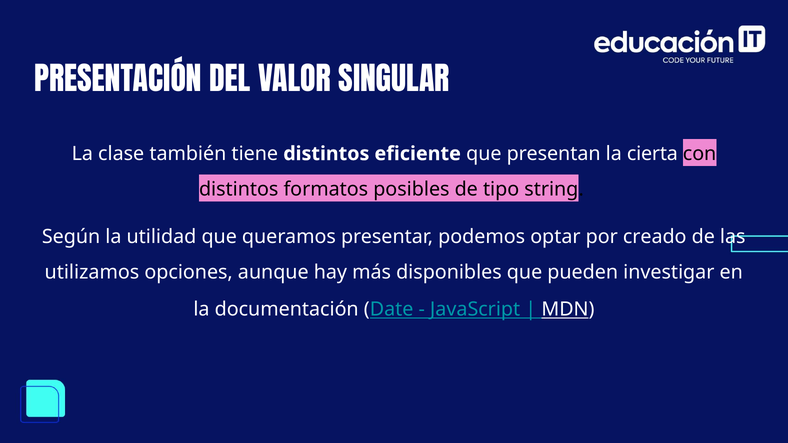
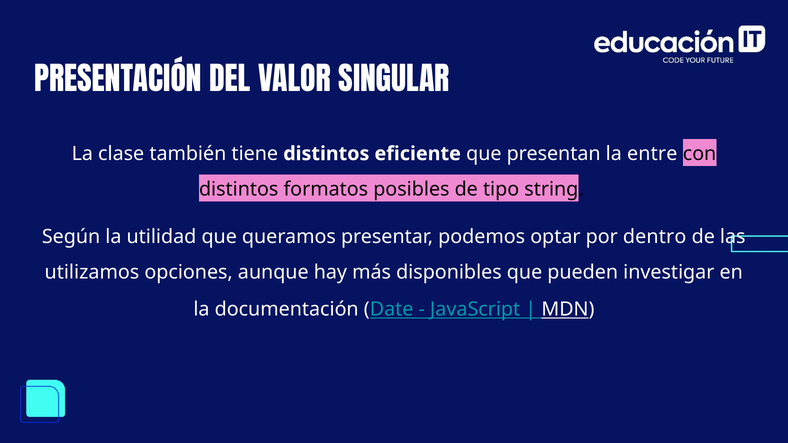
cierta: cierta -> entre (652, 154)
creado: creado -> dentro (655, 237)
